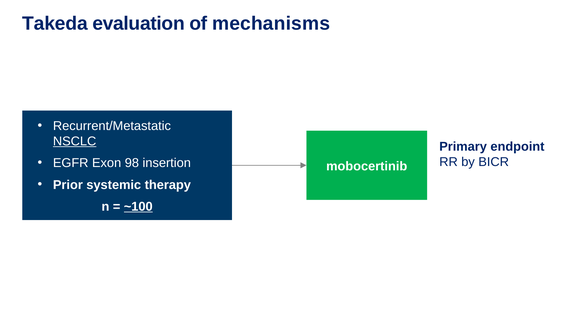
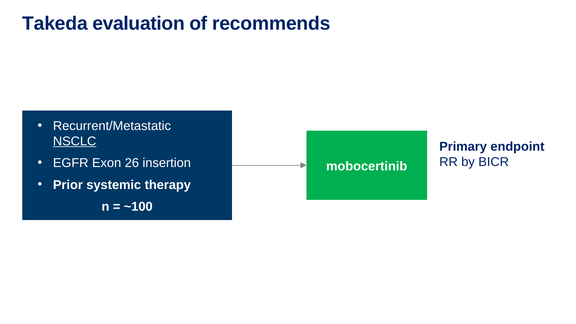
mechanisms: mechanisms -> recommends (271, 24)
98: 98 -> 26 (132, 163)
~100 underline: present -> none (138, 207)
